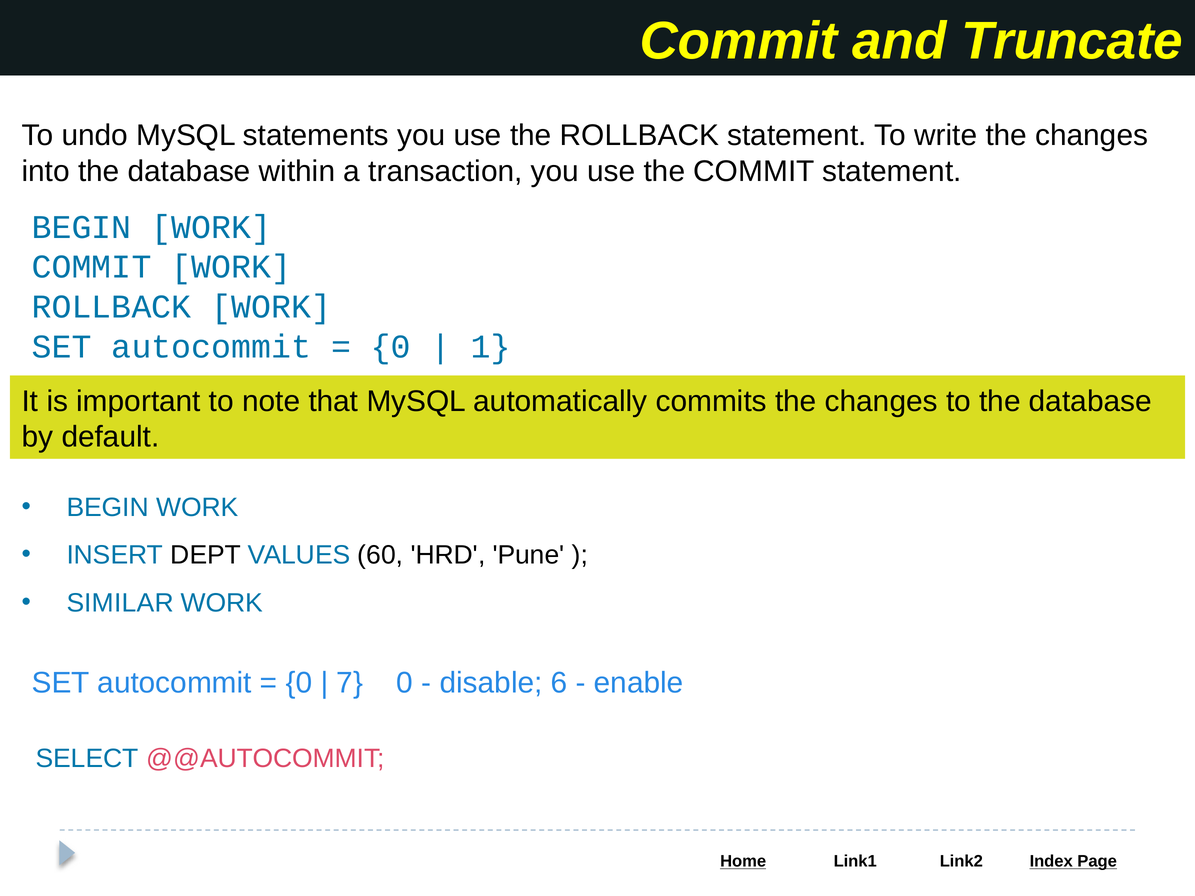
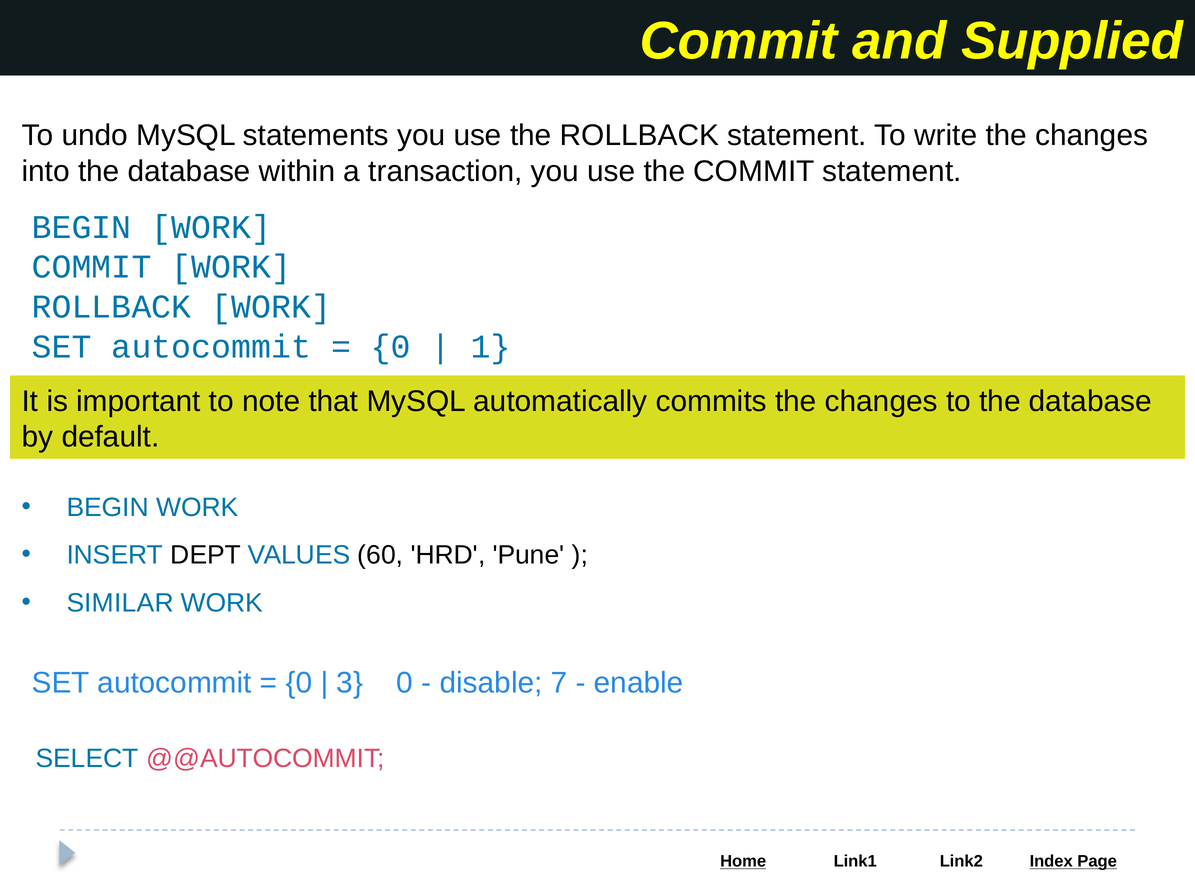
Truncate: Truncate -> Supplied (1072, 41)
7: 7 -> 3 (350, 683)
6: 6 -> 7 (559, 683)
